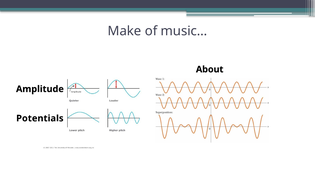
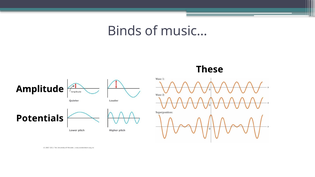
Make: Make -> Binds (125, 31)
About: About -> These (210, 69)
